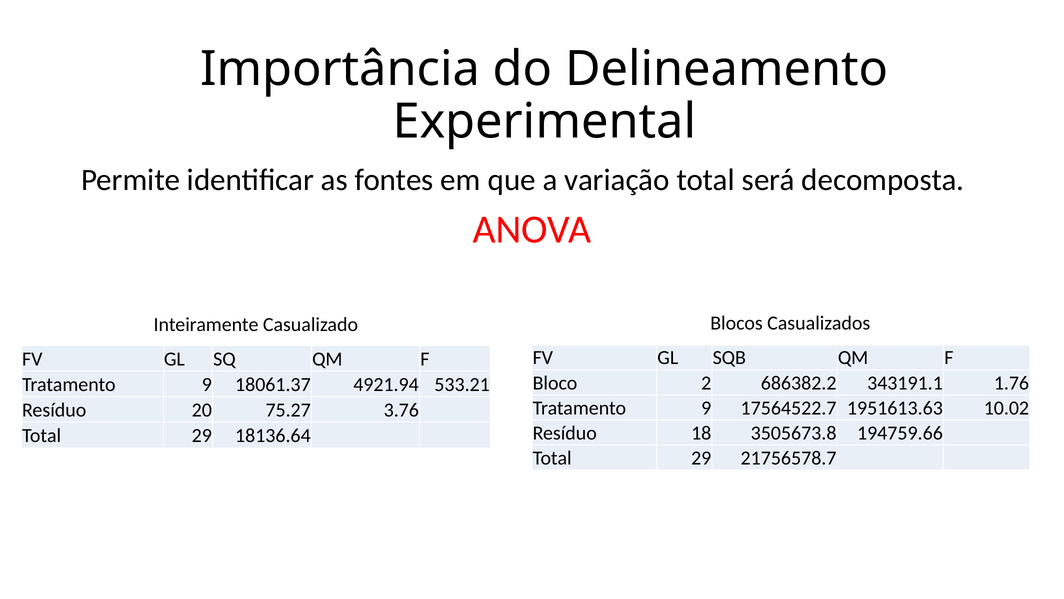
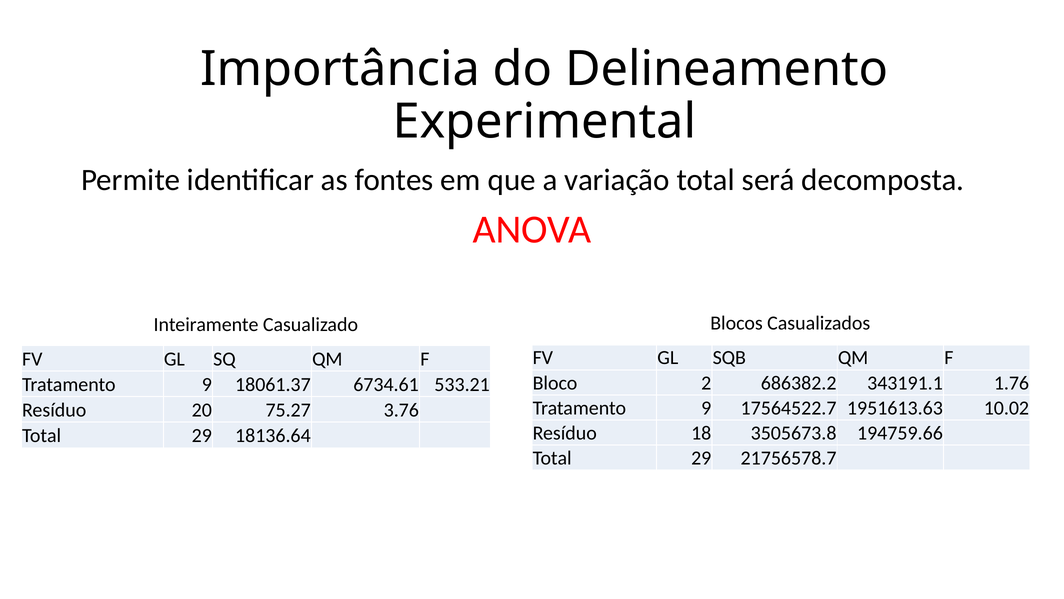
4921.94: 4921.94 -> 6734.61 (386, 384)
